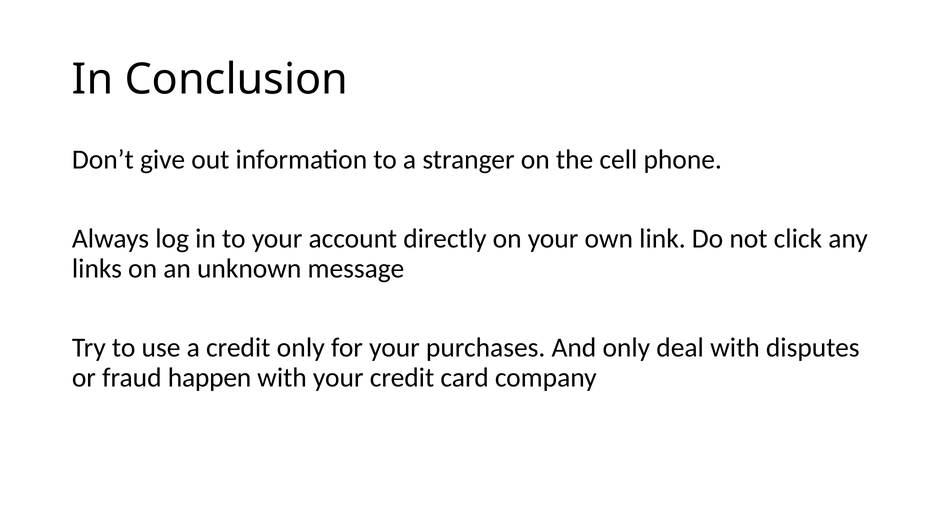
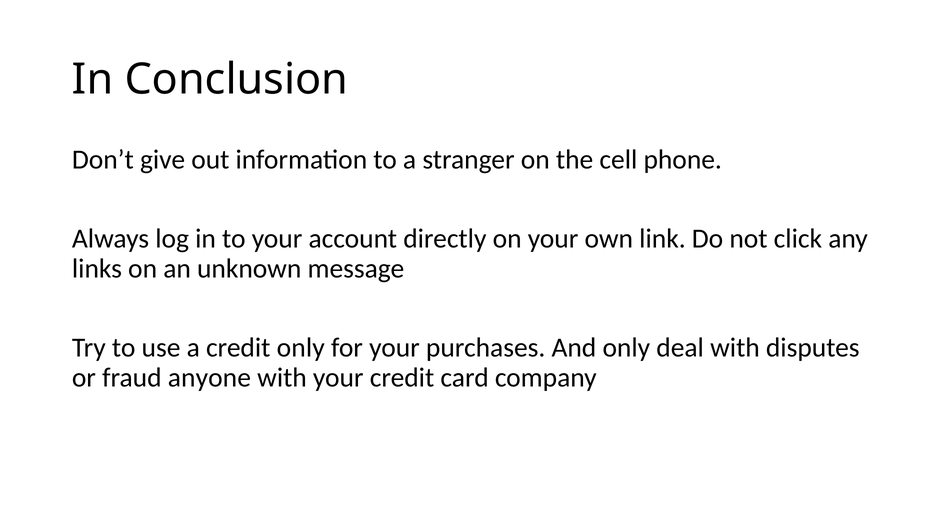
happen: happen -> anyone (209, 377)
